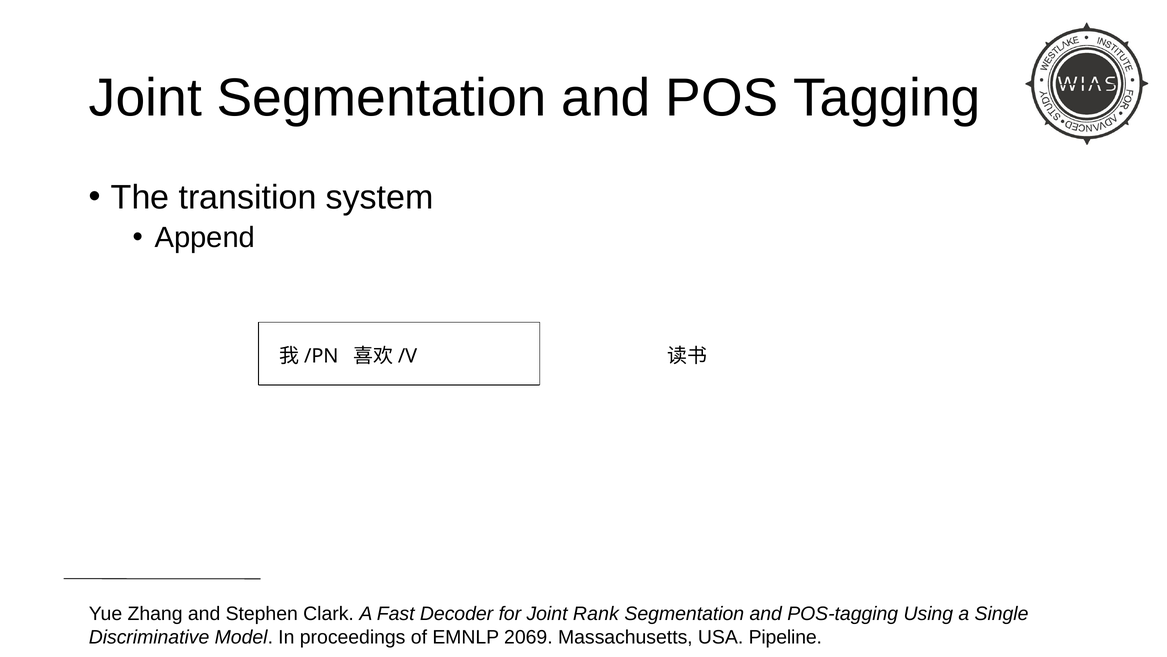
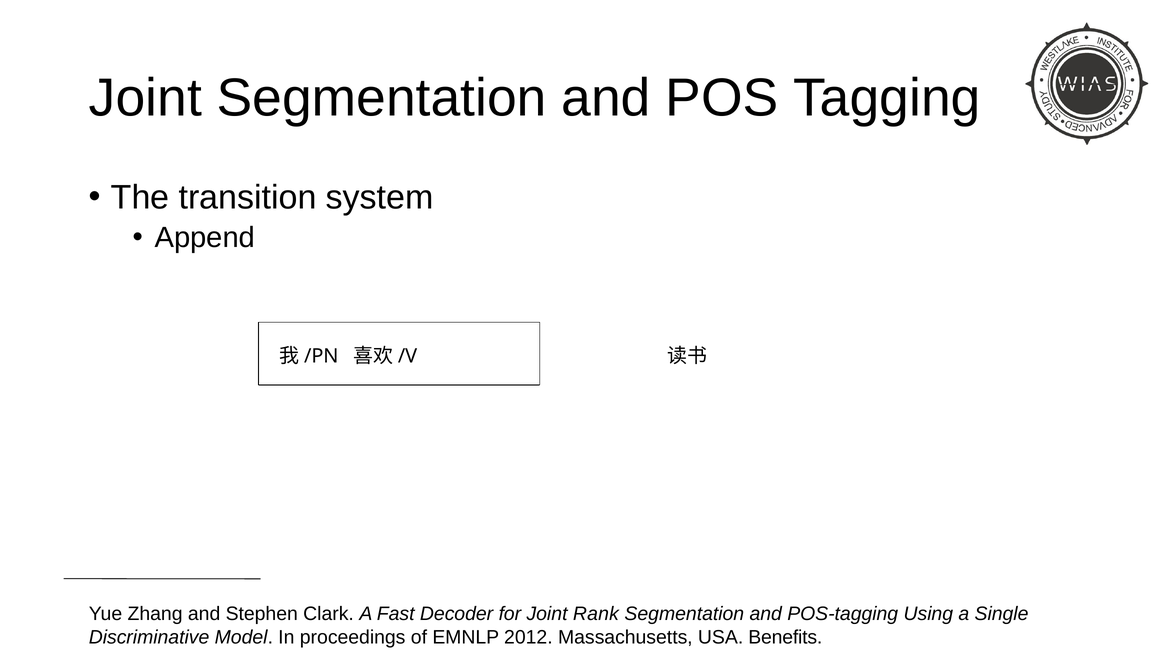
2069: 2069 -> 2012 (528, 637)
Pipeline: Pipeline -> Benefits (785, 637)
